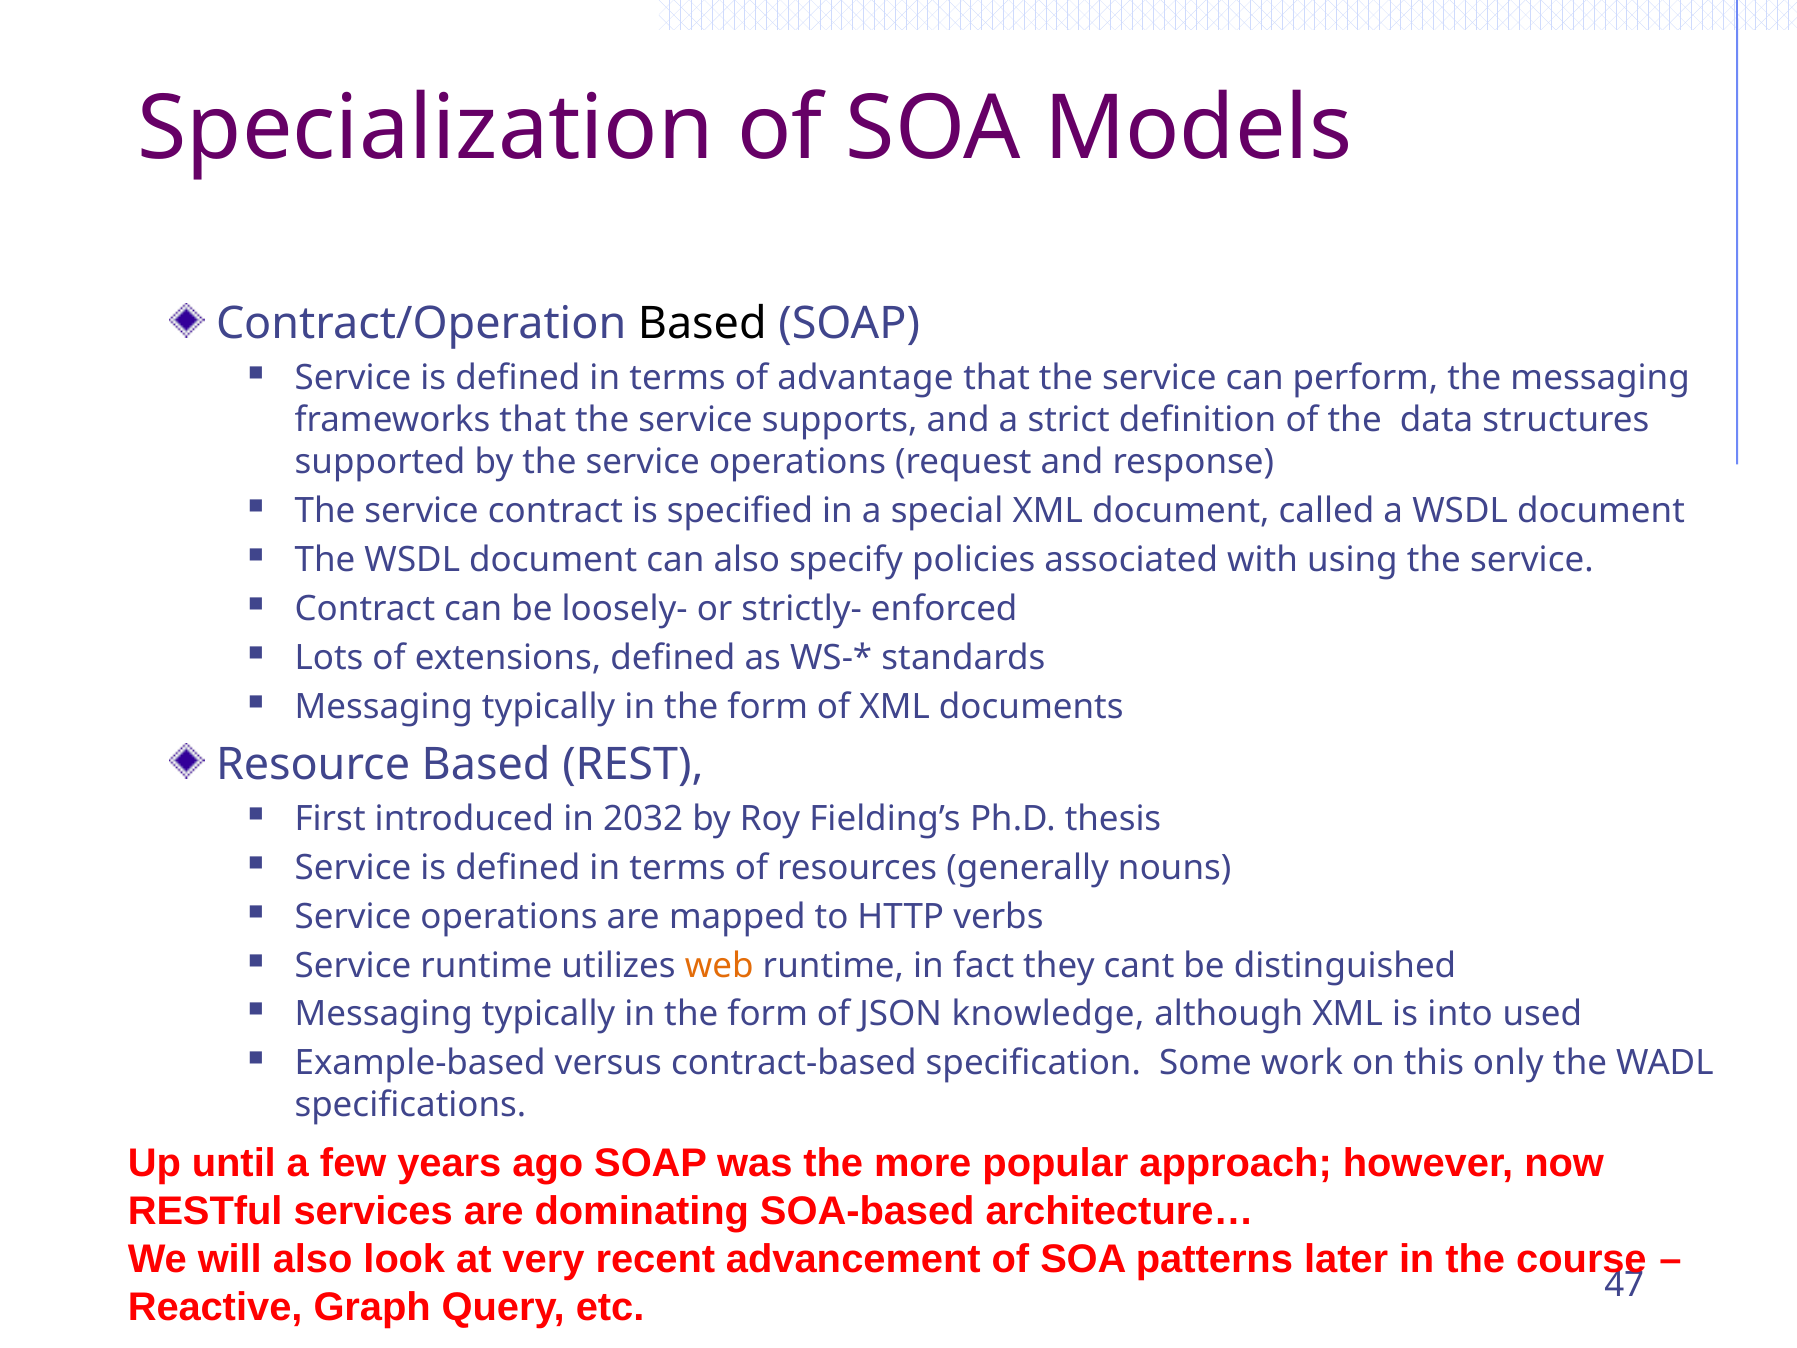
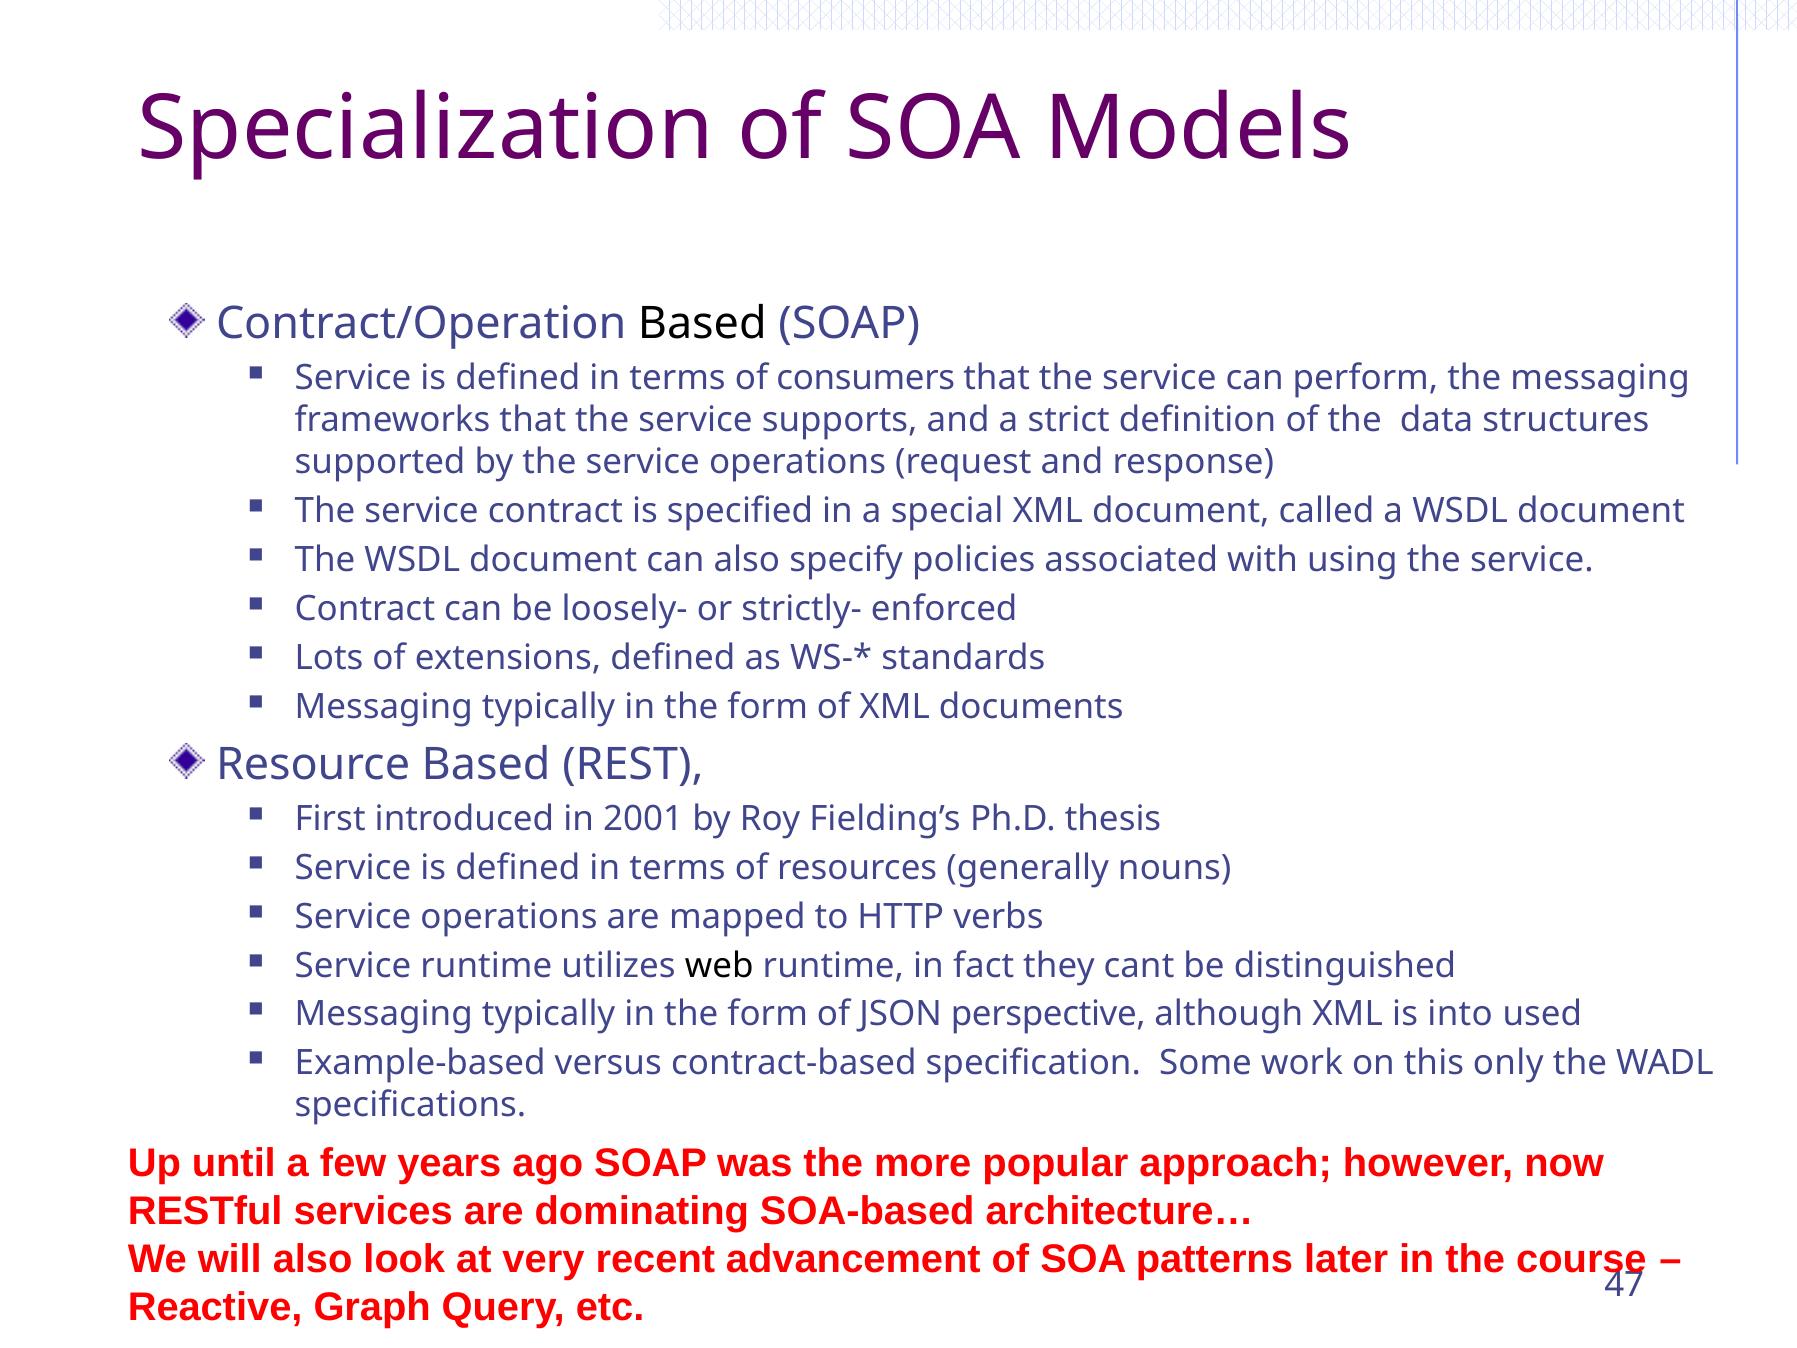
advantage: advantage -> consumers (866, 378)
2032: 2032 -> 2001 (643, 818)
web colour: orange -> black (719, 965)
knowledge: knowledge -> perspective (1048, 1014)
